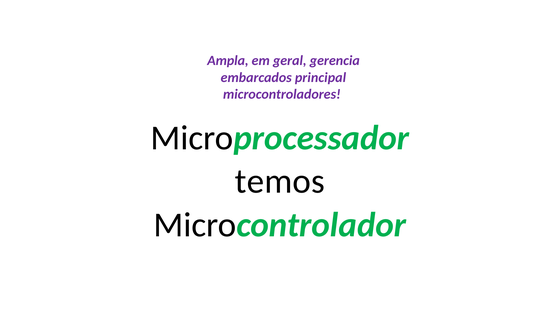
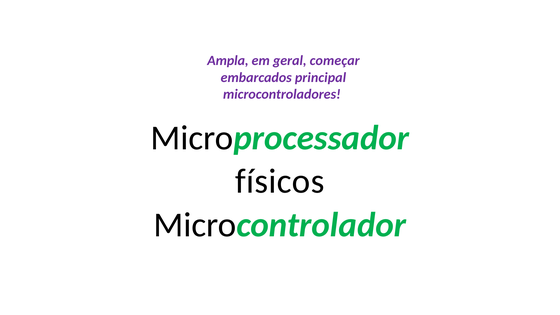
gerencia: gerencia -> começar (335, 61)
temos: temos -> físicos (280, 181)
